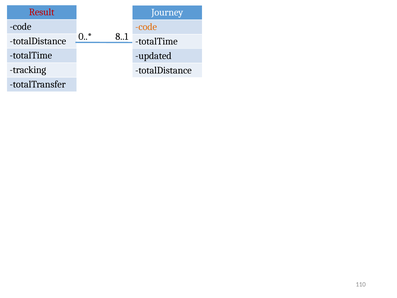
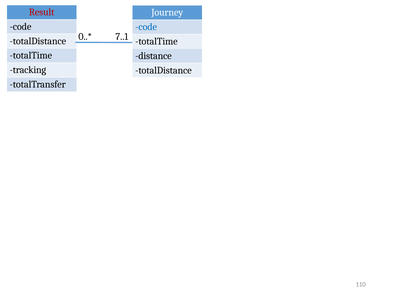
code colour: orange -> blue (146, 27)
8..1: 8..1 -> 7..1 (122, 37)
updated: updated -> distance (153, 56)
